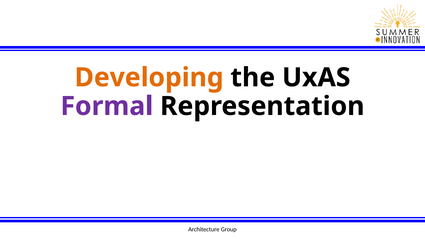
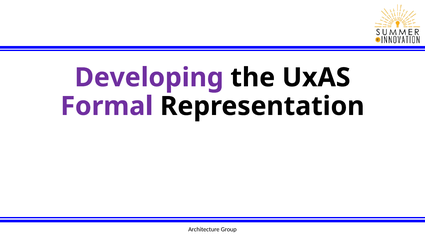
Developing colour: orange -> purple (149, 78)
